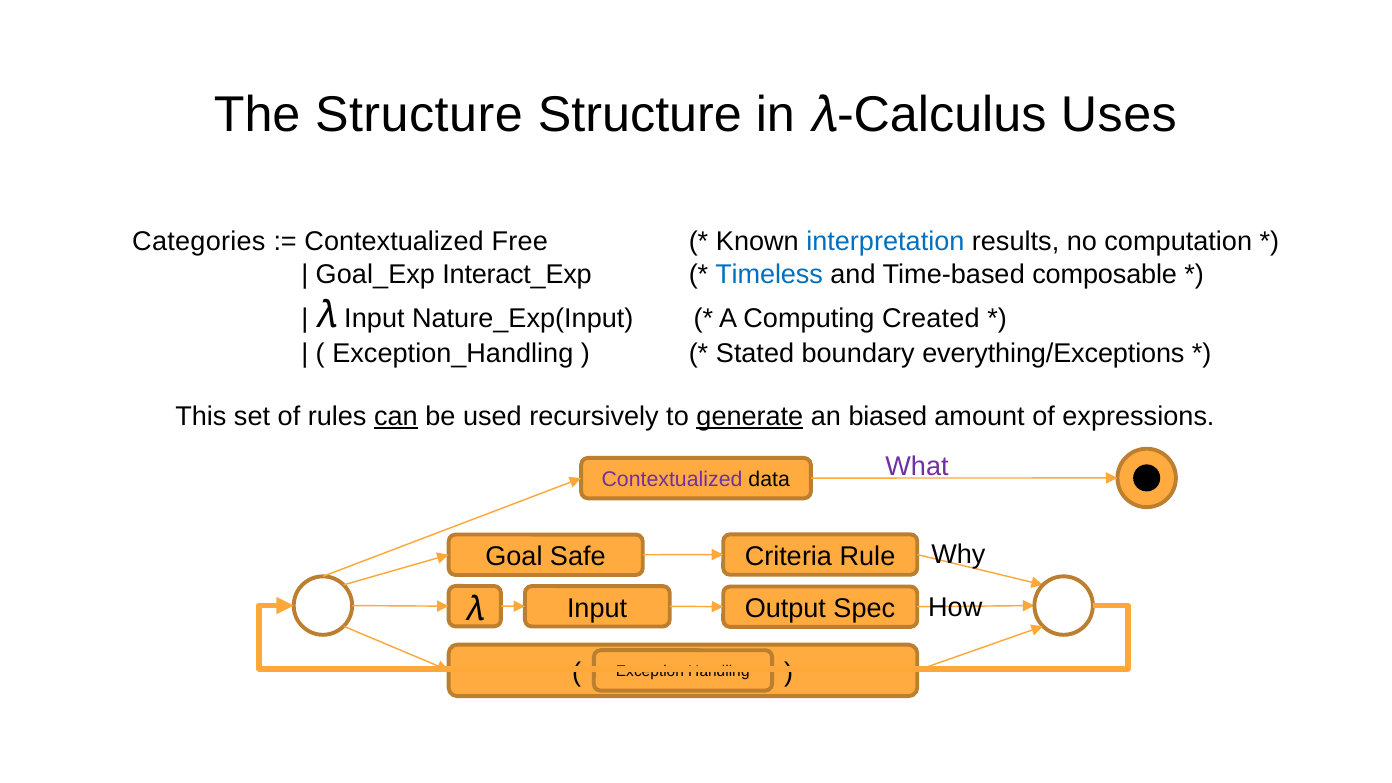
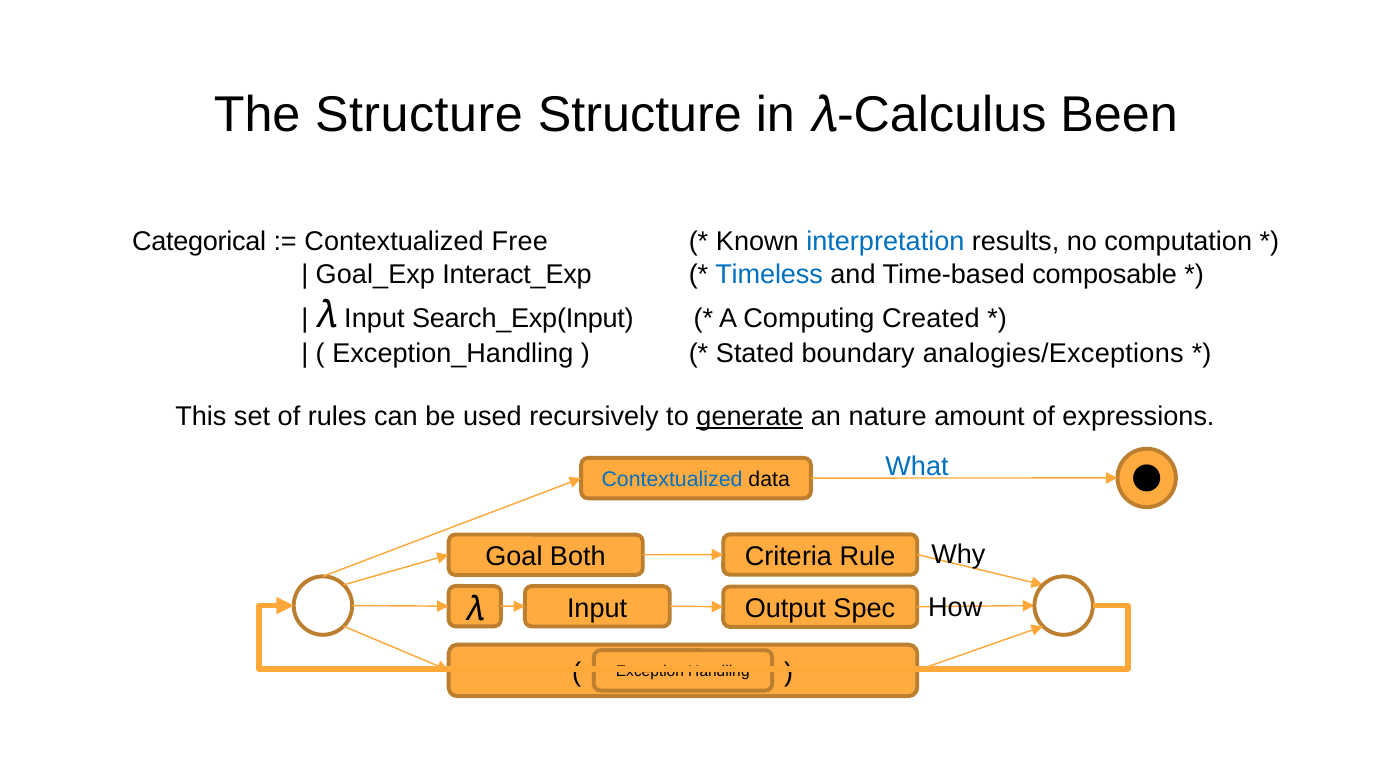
Uses: Uses -> Been (1119, 115)
Categories: Categories -> Categorical (199, 242)
Nature_Exp(Input: Nature_Exp(Input -> Search_Exp(Input (523, 319)
everything/Exceptions: everything/Exceptions -> analogies/Exceptions (1053, 353)
can underline: present -> none (396, 416)
biased: biased -> nature (888, 416)
What colour: purple -> blue (917, 467)
Contextualized colour: purple -> blue (672, 480)
Safe: Safe -> Both (578, 557)
